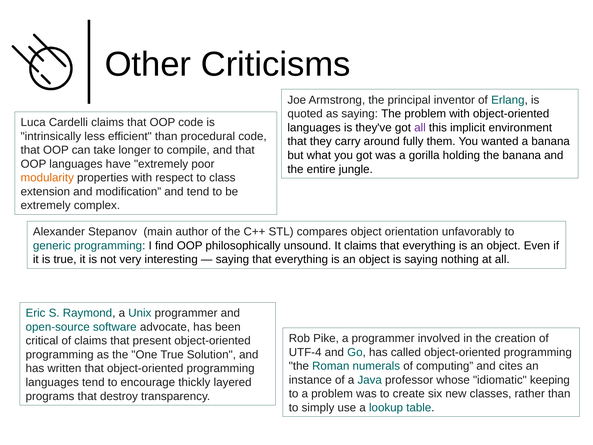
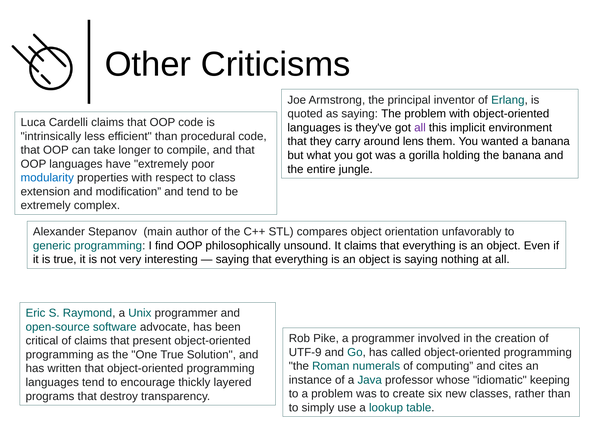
fully: fully -> lens (413, 141)
modularity colour: orange -> blue (47, 178)
UTF-4: UTF-4 -> UTF-9 (305, 352)
